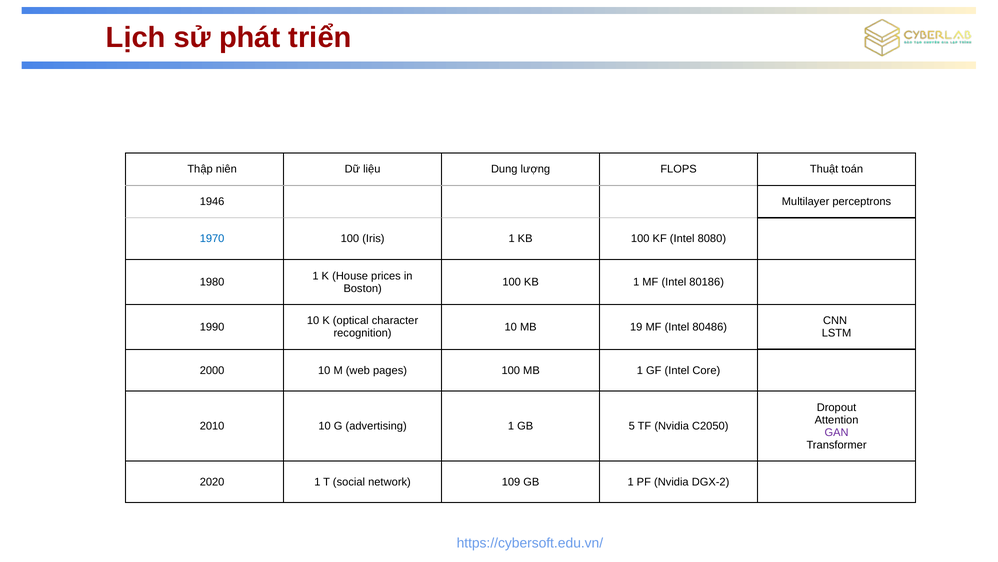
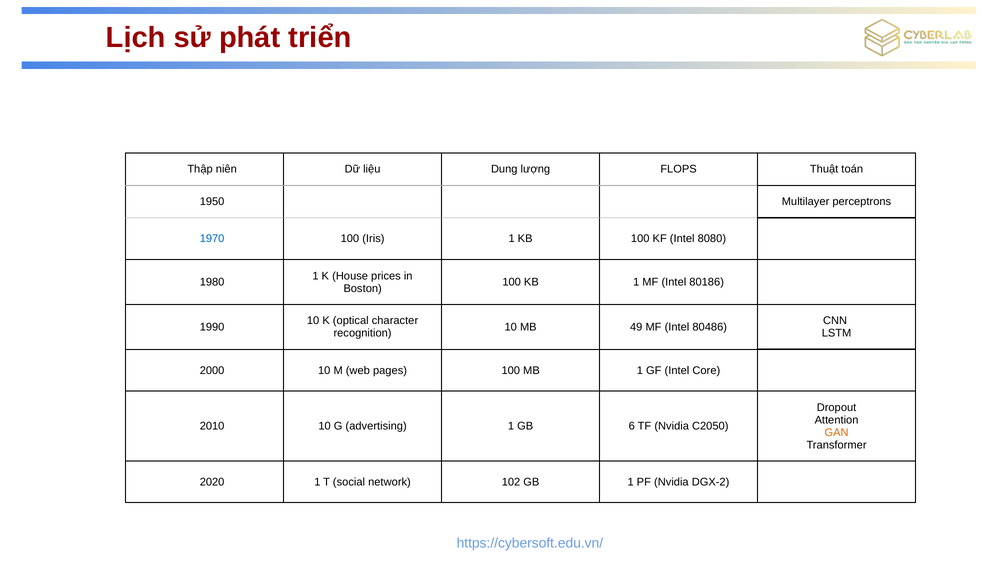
1946: 1946 -> 1950 (212, 202)
19: 19 -> 49 (636, 327)
5: 5 -> 6 (632, 426)
GAN colour: purple -> orange (837, 432)
109: 109 -> 102 (511, 481)
